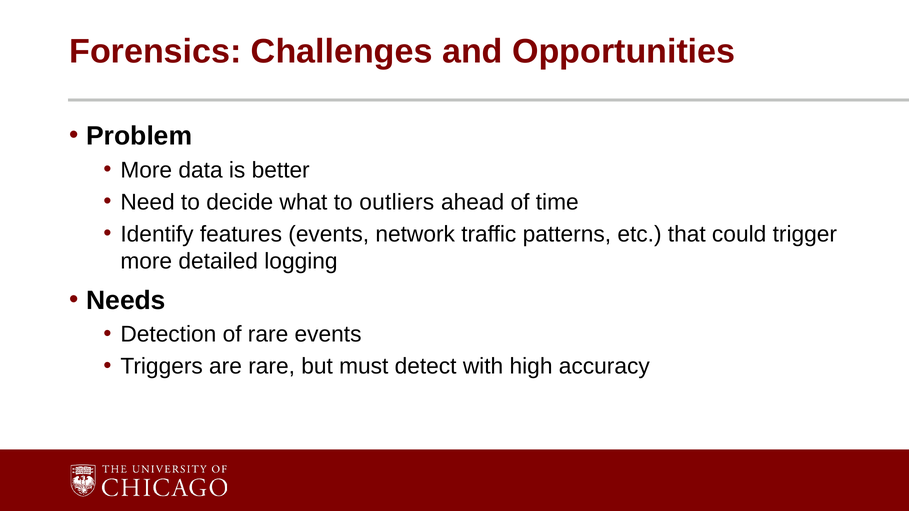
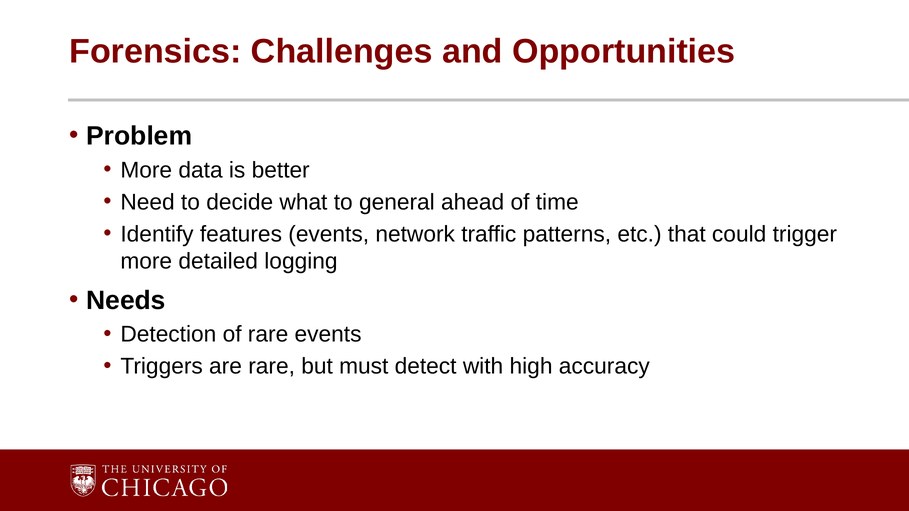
outliers: outliers -> general (397, 202)
